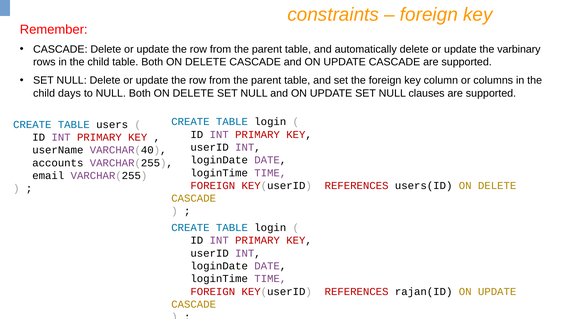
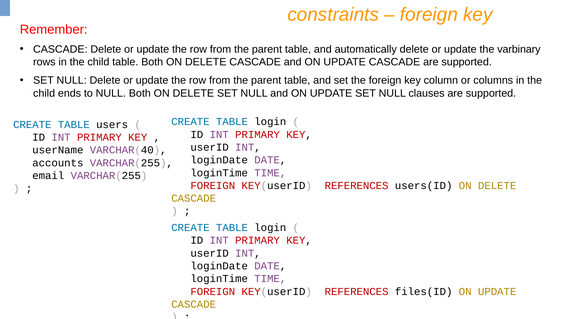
days: days -> ends (69, 93)
rajan(ID: rajan(ID -> files(ID (424, 292)
